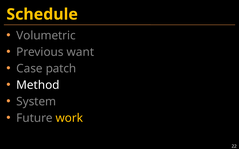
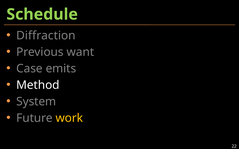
Schedule colour: yellow -> light green (42, 14)
Volumetric: Volumetric -> Diffraction (46, 36)
patch: patch -> emits (61, 69)
